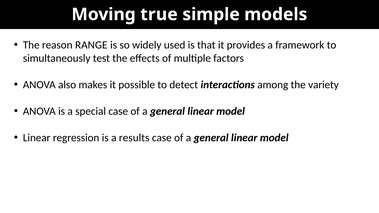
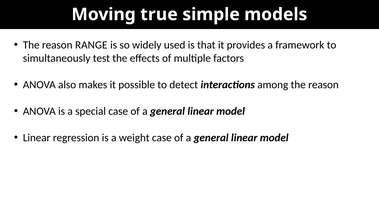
among the variety: variety -> reason (323, 85)
results: results -> weight (134, 138)
